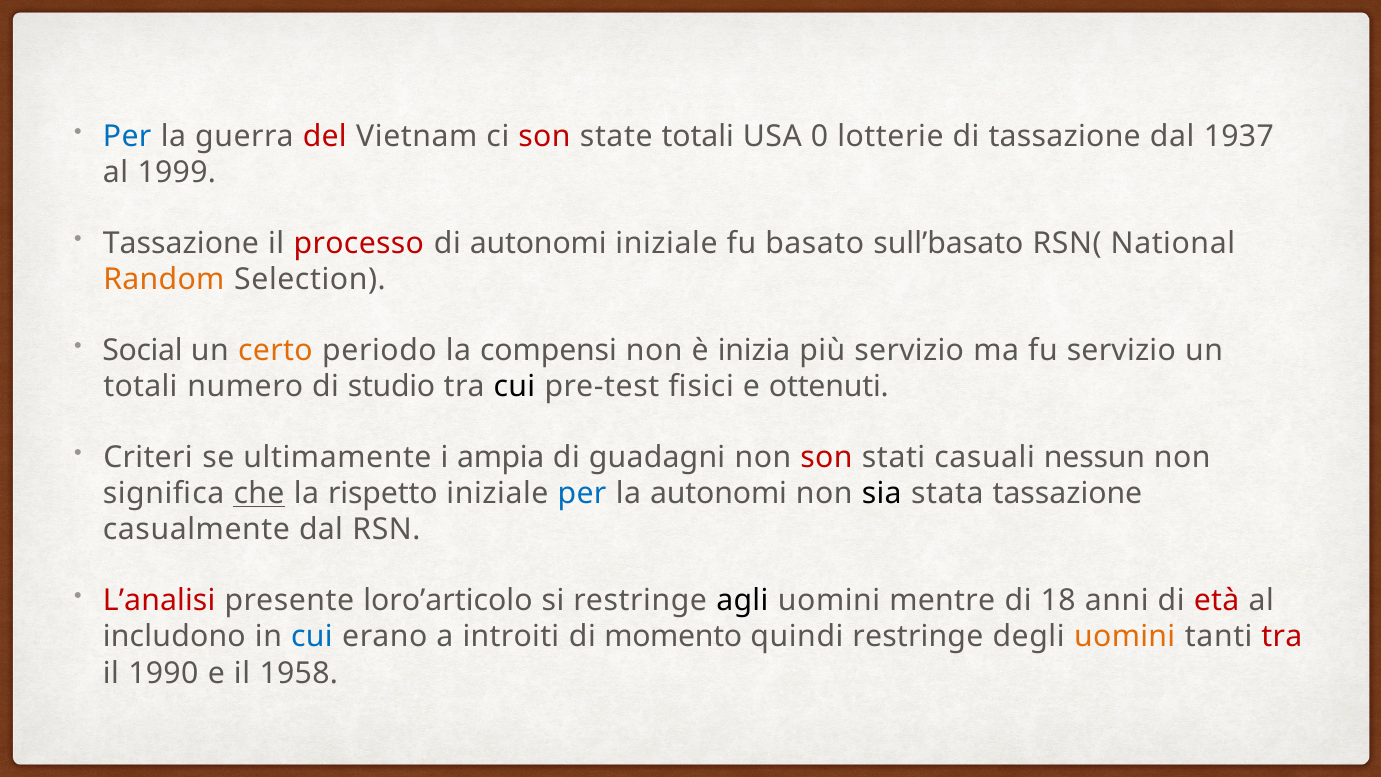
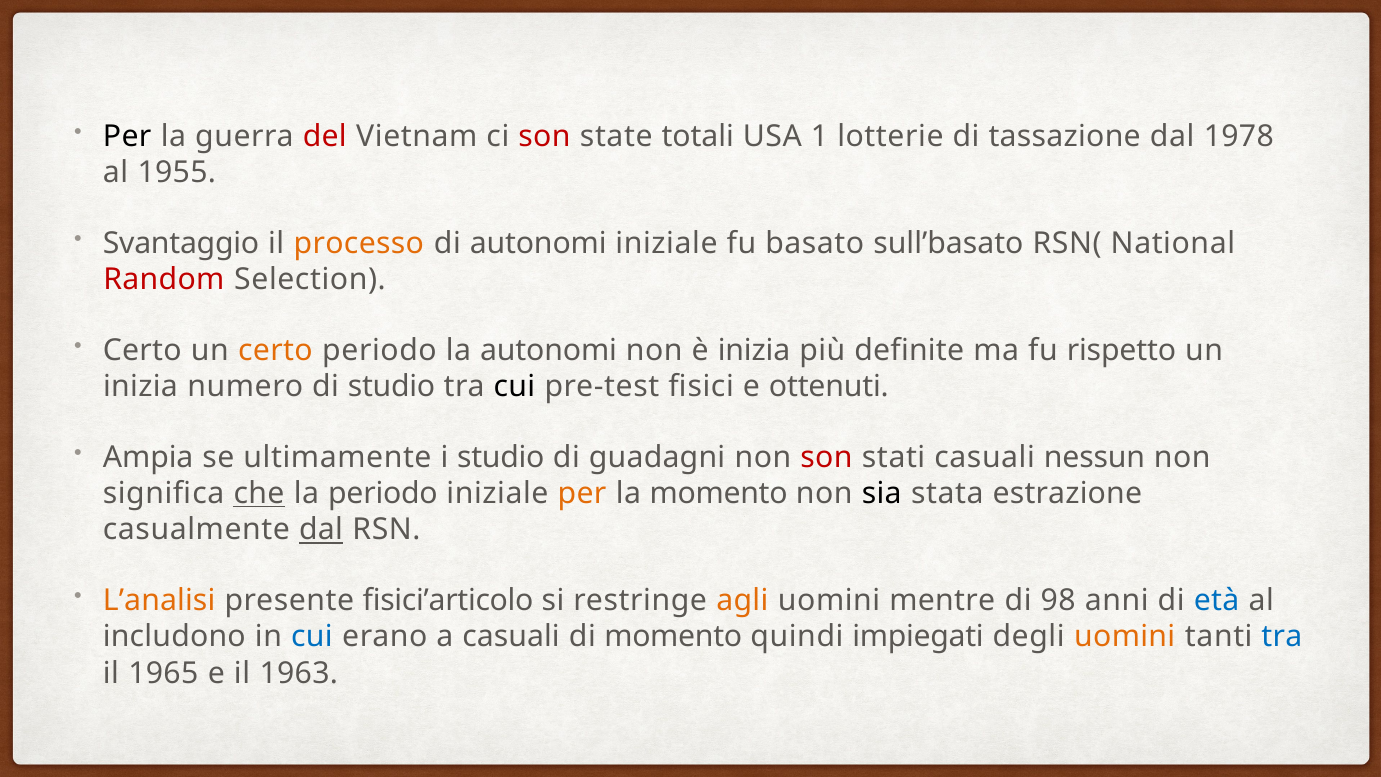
Per colour: blue -> black (127, 136)
0: 0 -> 1 (820, 136)
1937: 1937 -> 1978 (1239, 136)
1999: 1999 -> 1955 (177, 172)
Tassazione: Tassazione -> Svantaggio (181, 243)
processo colour: red -> orange (359, 243)
Random colour: orange -> red (164, 279)
Social: Social -> Certo (142, 350)
la compensi: compensi -> autonomi (549, 350)
più servizio: servizio -> definite (909, 350)
fu servizio: servizio -> rispetto (1121, 350)
totali: totali -> inizia (140, 386)
Criteri: Criteri -> Ampia (148, 457)
i ampia: ampia -> studio (501, 457)
la rispetto: rispetto -> periodo (383, 493)
per colour: blue -> orange (582, 493)
la autonomi: autonomi -> momento (719, 493)
stata tassazione: tassazione -> estrazione (1067, 493)
dal underline: none -> present (321, 530)
L’analisi colour: red -> orange (159, 600)
loro’articolo: loro’articolo -> fisici’articolo (448, 600)
agli colour: black -> orange (742, 600)
18: 18 -> 98 (1058, 600)
età colour: red -> blue (1217, 600)
a introiti: introiti -> casuali (511, 637)
quindi restringe: restringe -> impiegati (918, 637)
tra colour: red -> blue (1282, 637)
1990: 1990 -> 1965 (163, 673)
1958: 1958 -> 1963 (299, 673)
